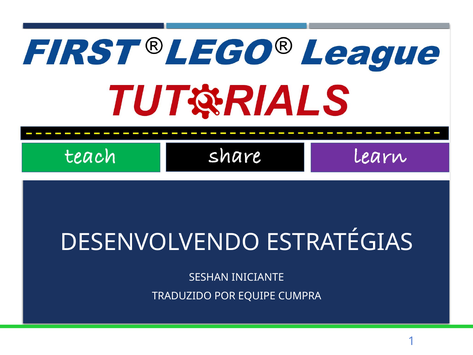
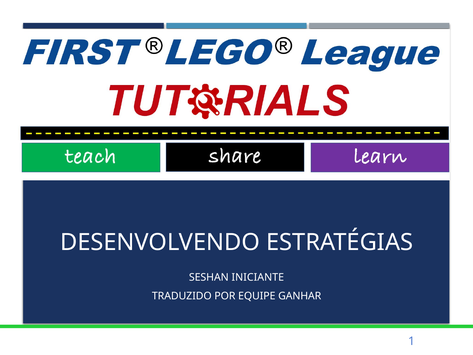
CUMPRA: CUMPRA -> GANHAR (300, 296)
